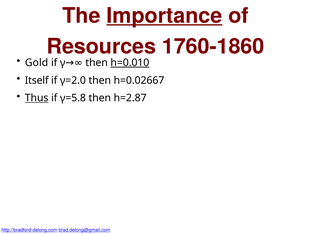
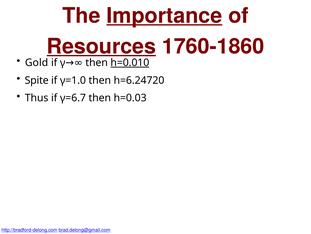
Resources underline: none -> present (101, 46)
Itself: Itself -> Spite (37, 80)
γ=2.0: γ=2.0 -> γ=1.0 (73, 80)
h=0.02667: h=0.02667 -> h=6.24720 (139, 80)
Thus underline: present -> none (37, 98)
γ=5.8: γ=5.8 -> γ=6.7 (73, 98)
h=2.87: h=2.87 -> h=0.03 (130, 98)
